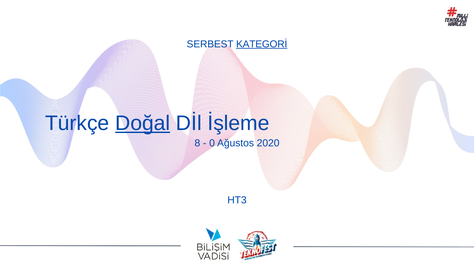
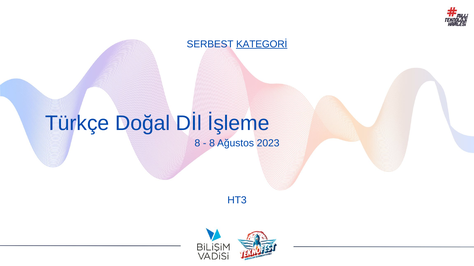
Doğal underline: present -> none (143, 124)
0: 0 -> 8 (212, 143)
2020: 2020 -> 2023 (268, 143)
